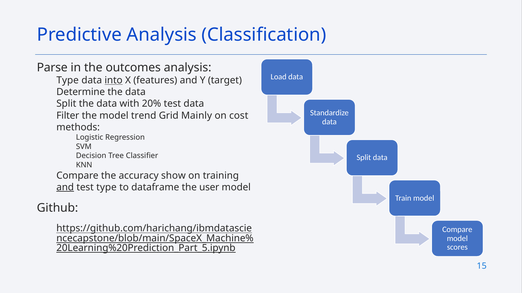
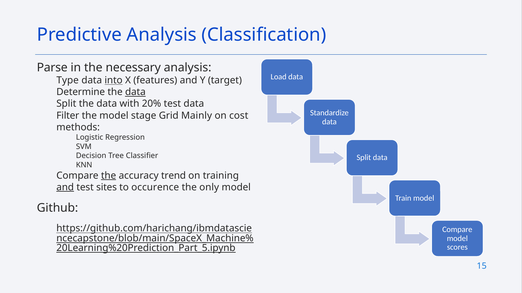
outcomes: outcomes -> necessary (133, 68)
data underline: none -> present (135, 92)
trend: trend -> stage (144, 116)
the underline: none -> present (109, 176)
show: show -> trend (174, 176)
test type: type -> sites (107, 188)
dataframe: dataframe -> occurence (155, 188)
user: user -> only (209, 188)
